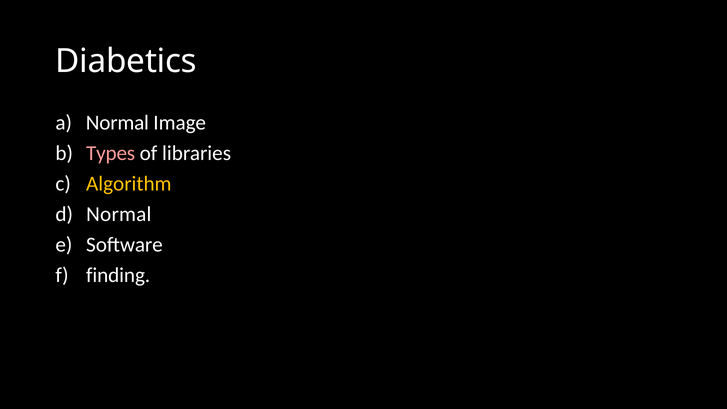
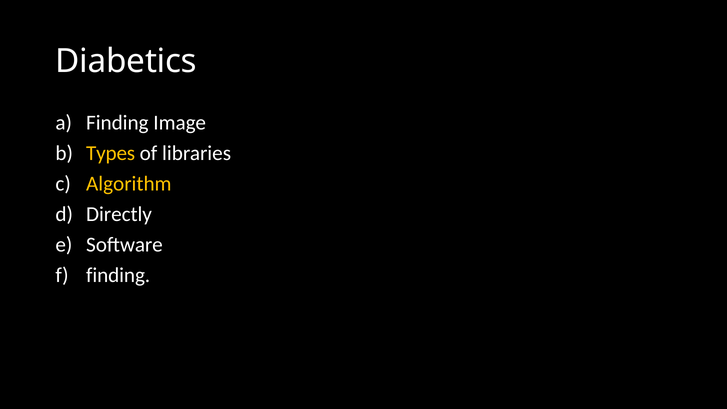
Normal: Normal -> Finding (117, 123)
Types colour: pink -> yellow (111, 153)
Normal: Normal -> Directly (119, 214)
